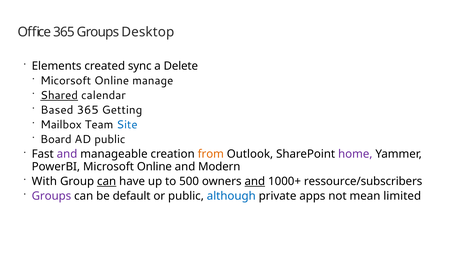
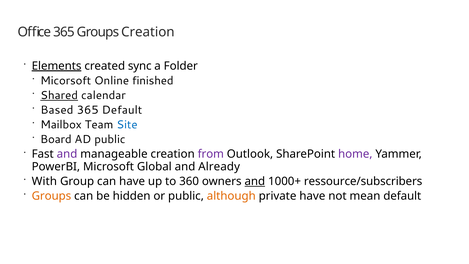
Groups Desktop: Desktop -> Creation (148, 32)
Elements underline: none -> present (57, 66)
Delete: Delete -> Folder (181, 66)
manage: manage -> finished (153, 81)
365 Getting: Getting -> Default (122, 110)
from colour: orange -> purple (211, 154)
Microsoft Online: Online -> Global (154, 166)
Modern: Modern -> Already (219, 166)
can underline: present -> none (107, 181)
500: 500 -> 360 (189, 181)
Groups colour: purple -> orange (51, 196)
default: default -> hidden (132, 196)
although colour: blue -> orange (231, 196)
private apps: apps -> have (312, 196)
mean limited: limited -> default (402, 196)
